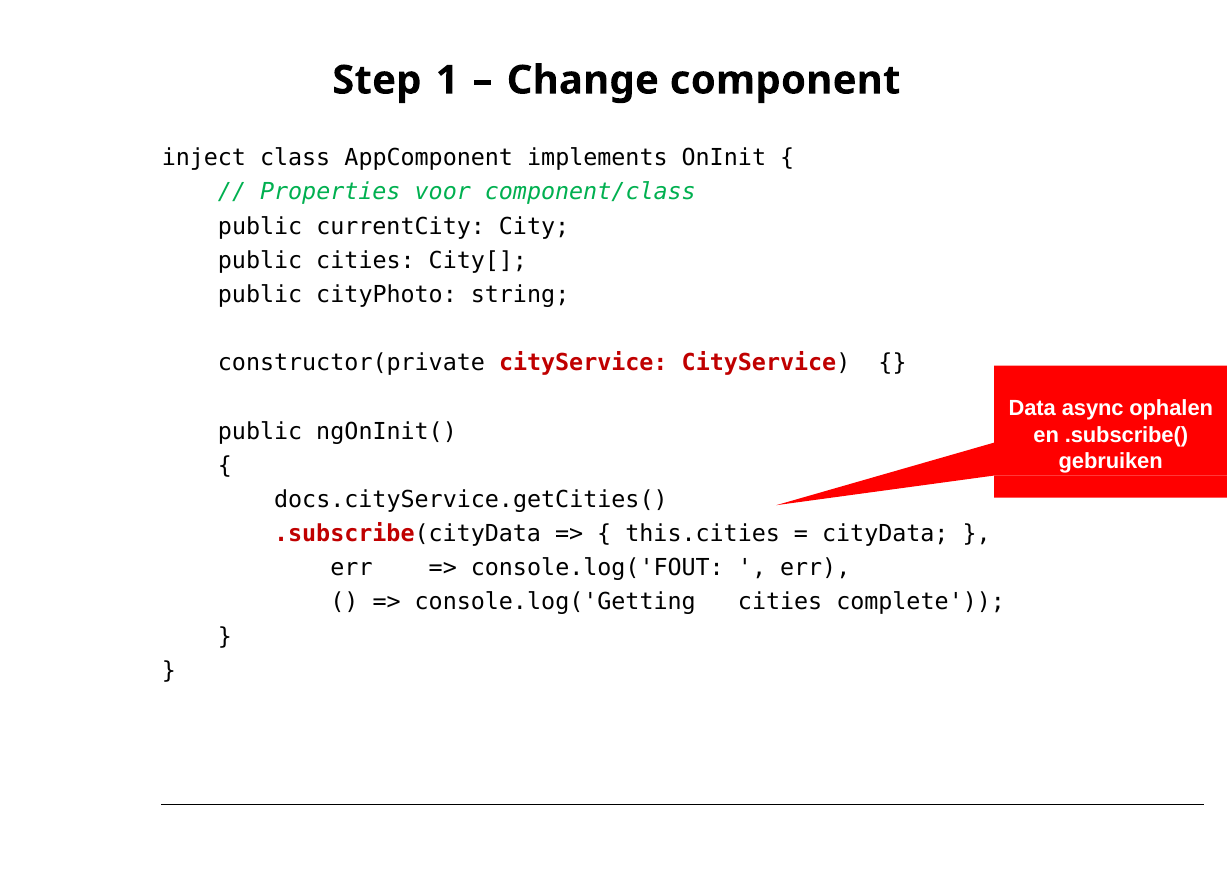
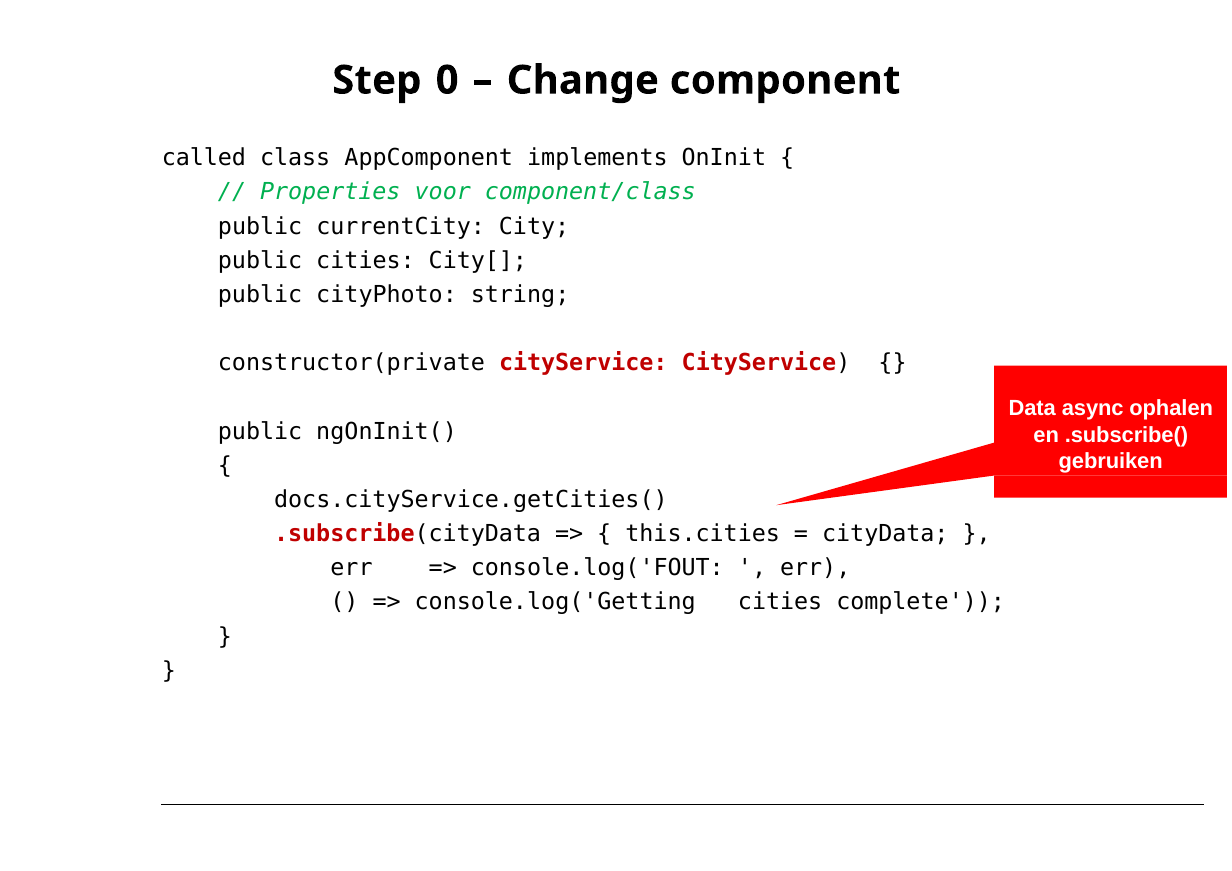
1: 1 -> 0 (447, 80)
inject: inject -> called (204, 158)
